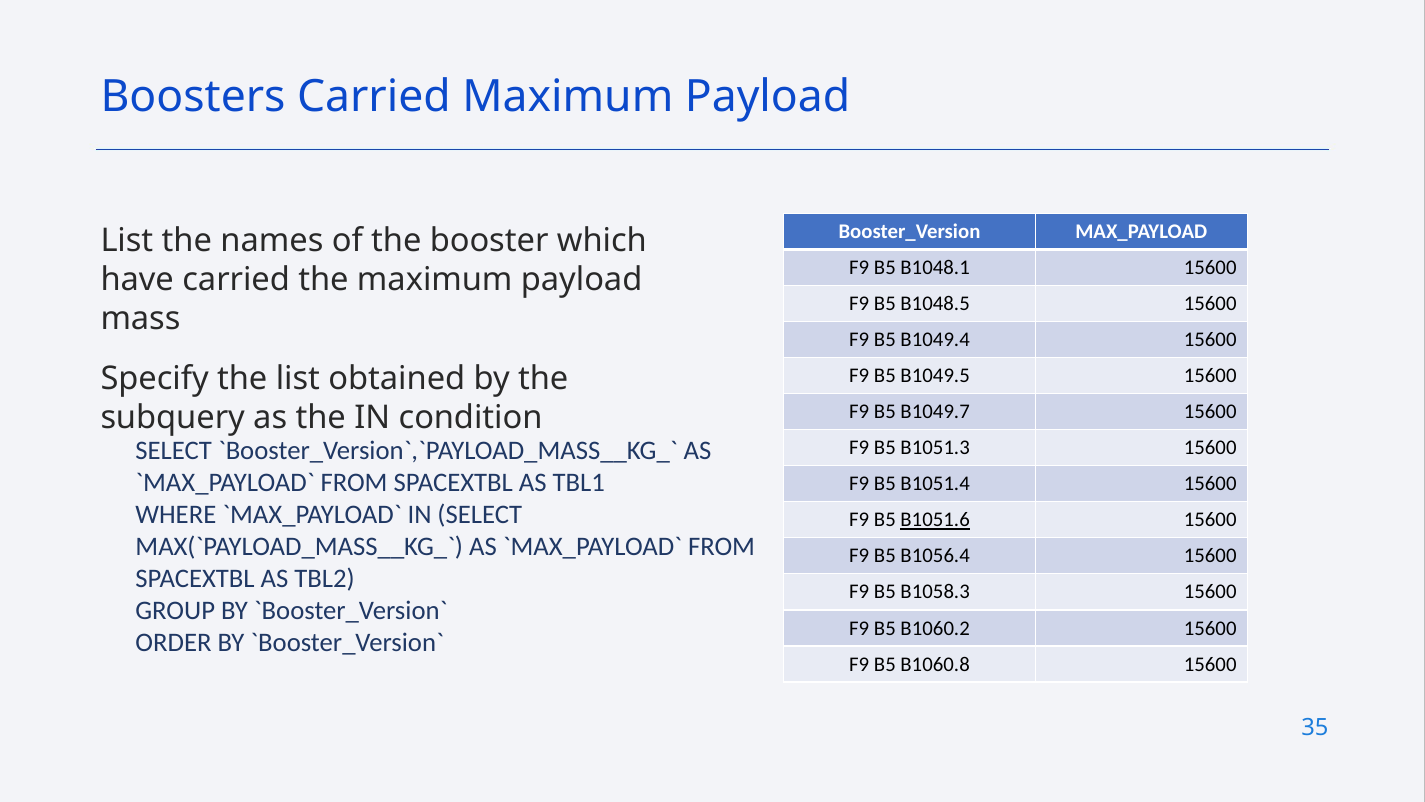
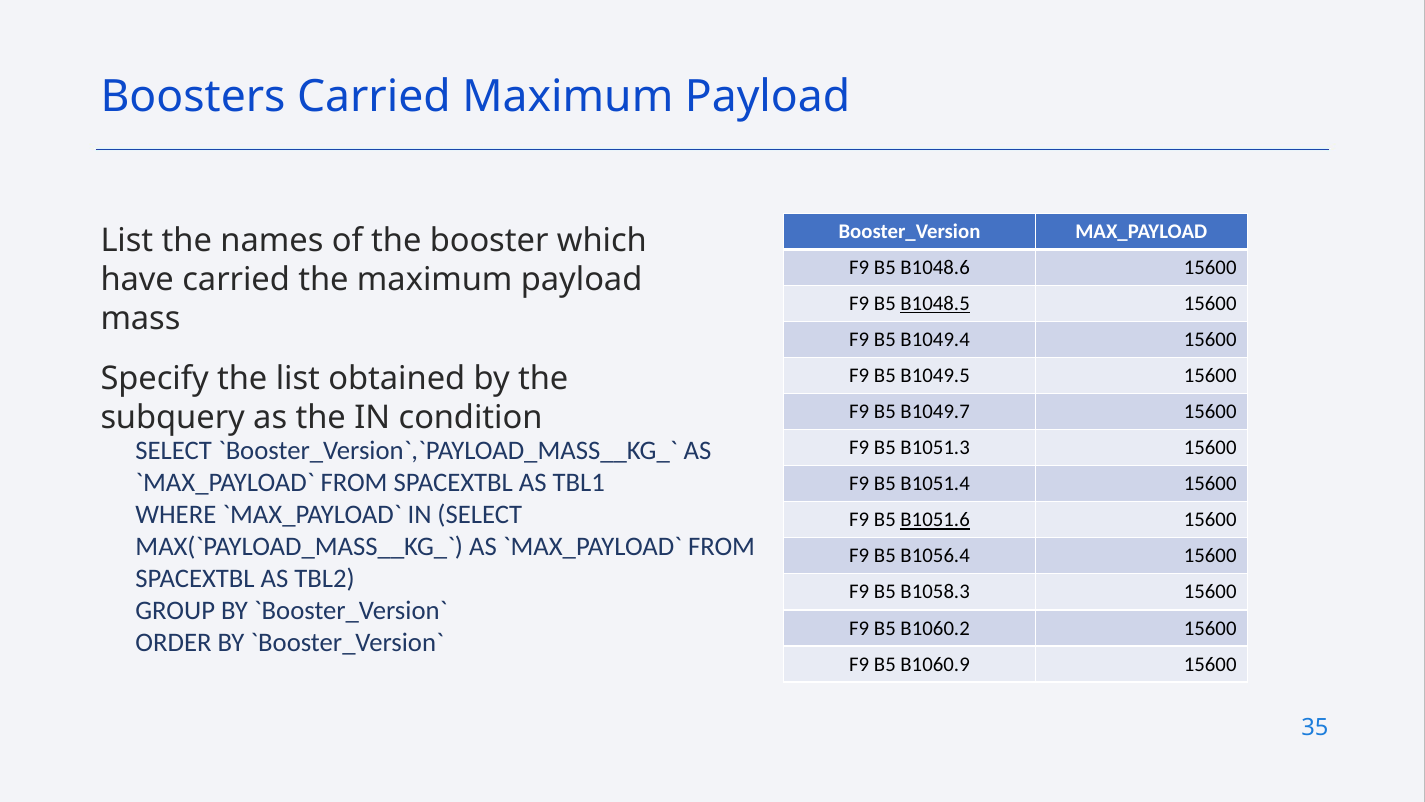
B1048.1: B1048.1 -> B1048.6 (935, 268)
B1048.5 underline: none -> present (935, 304)
B1060.8: B1060.8 -> B1060.9 (935, 664)
